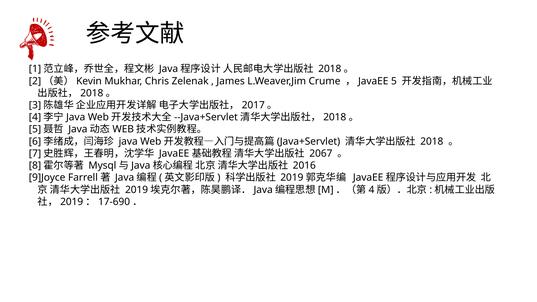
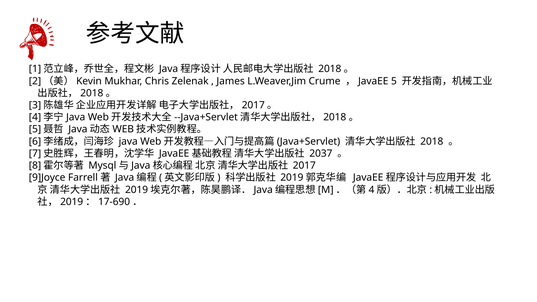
2067: 2067 -> 2037 (321, 154)
2016: 2016 -> 2017 (304, 166)
